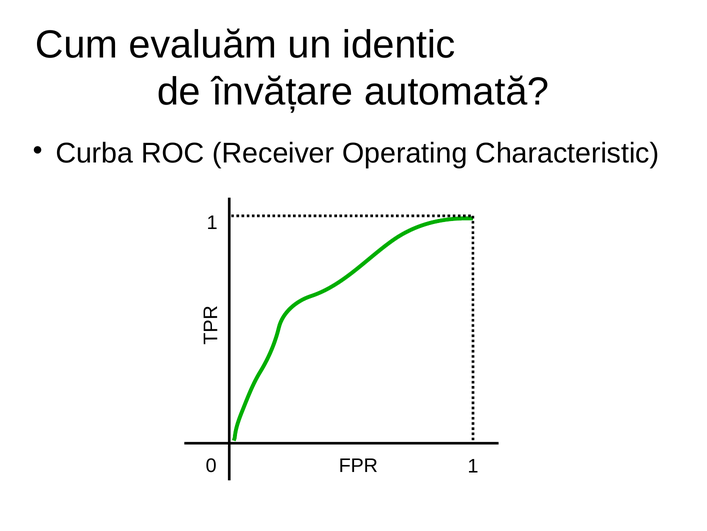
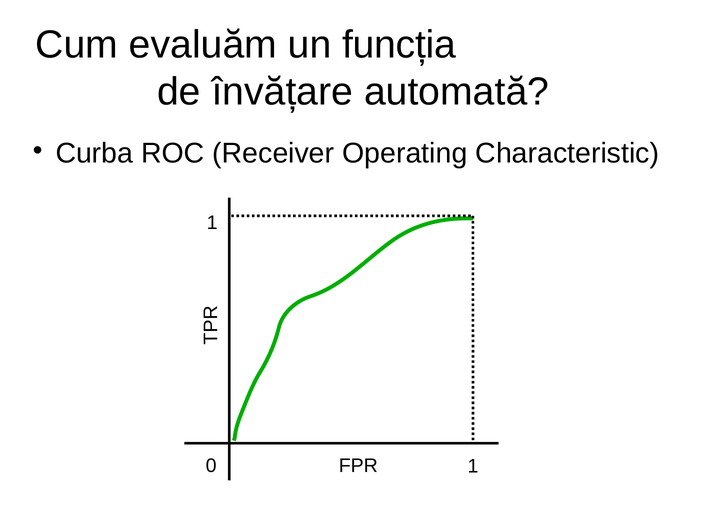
identic: identic -> funcția (399, 45)
